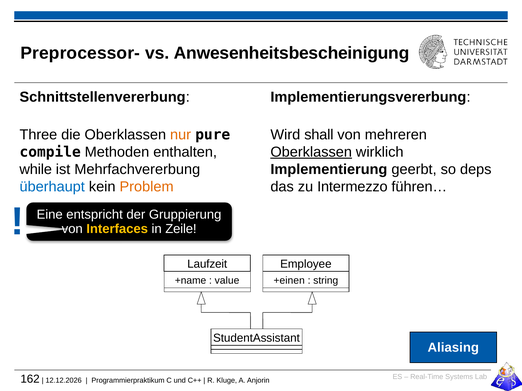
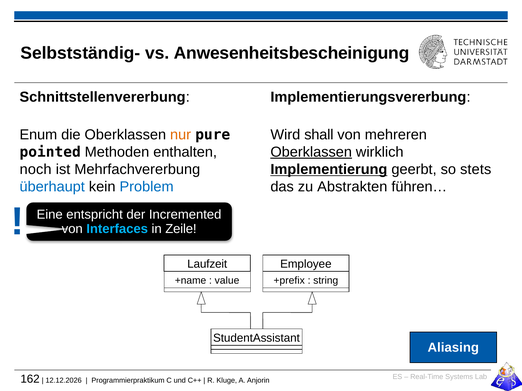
Preprocessor-: Preprocessor- -> Selbstständig- (80, 53)
Three: Three -> Enum (38, 135)
compile: compile -> pointed (50, 152)
while: while -> noch (36, 170)
Implementierung underline: none -> present (329, 170)
deps: deps -> stets (476, 170)
Problem colour: orange -> blue (147, 187)
Intermezzo: Intermezzo -> Abstrakten (352, 187)
Gruppierung: Gruppierung -> Incremented (185, 215)
Interfaces colour: yellow -> light blue (117, 229)
+einen: +einen -> +prefix (289, 281)
